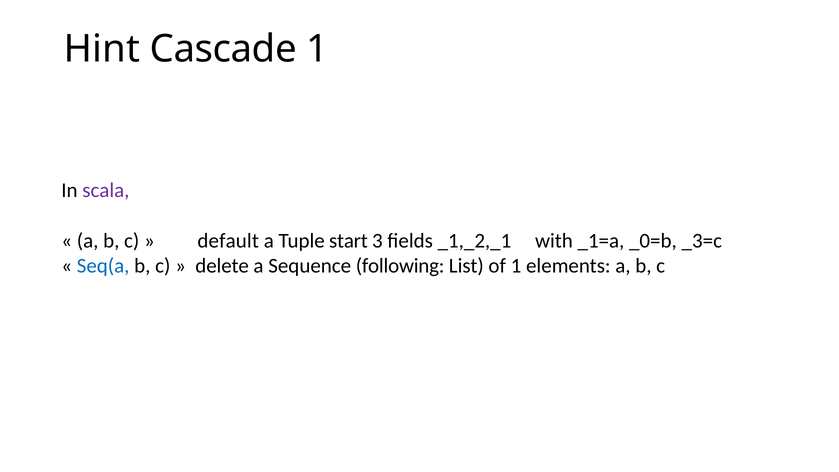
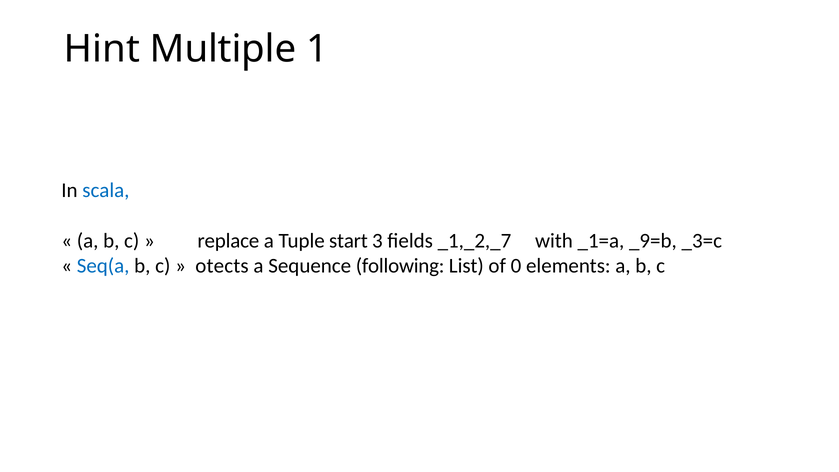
Cascade: Cascade -> Multiple (223, 49)
scala colour: purple -> blue (106, 190)
default: default -> replace (228, 241)
_1,_2,_1: _1,_2,_1 -> _1,_2,_7 (474, 241)
_0=b: _0=b -> _9=b (653, 241)
delete: delete -> otects (222, 266)
of 1: 1 -> 0 (516, 266)
